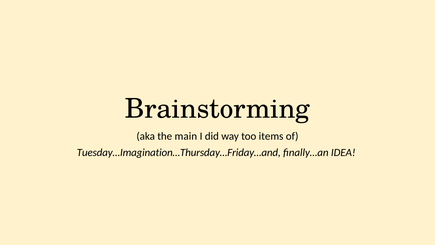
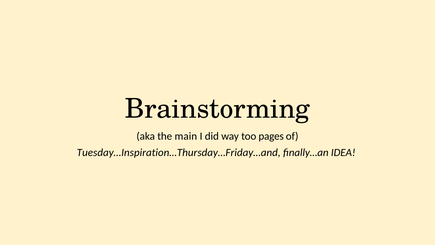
items: items -> pages (271, 136)
Tuesday…Imagination…Thursday…Friday…and: Tuesday…Imagination…Thursday…Friday…and -> Tuesday…Inspiration…Thursday…Friday…and (179, 152)
